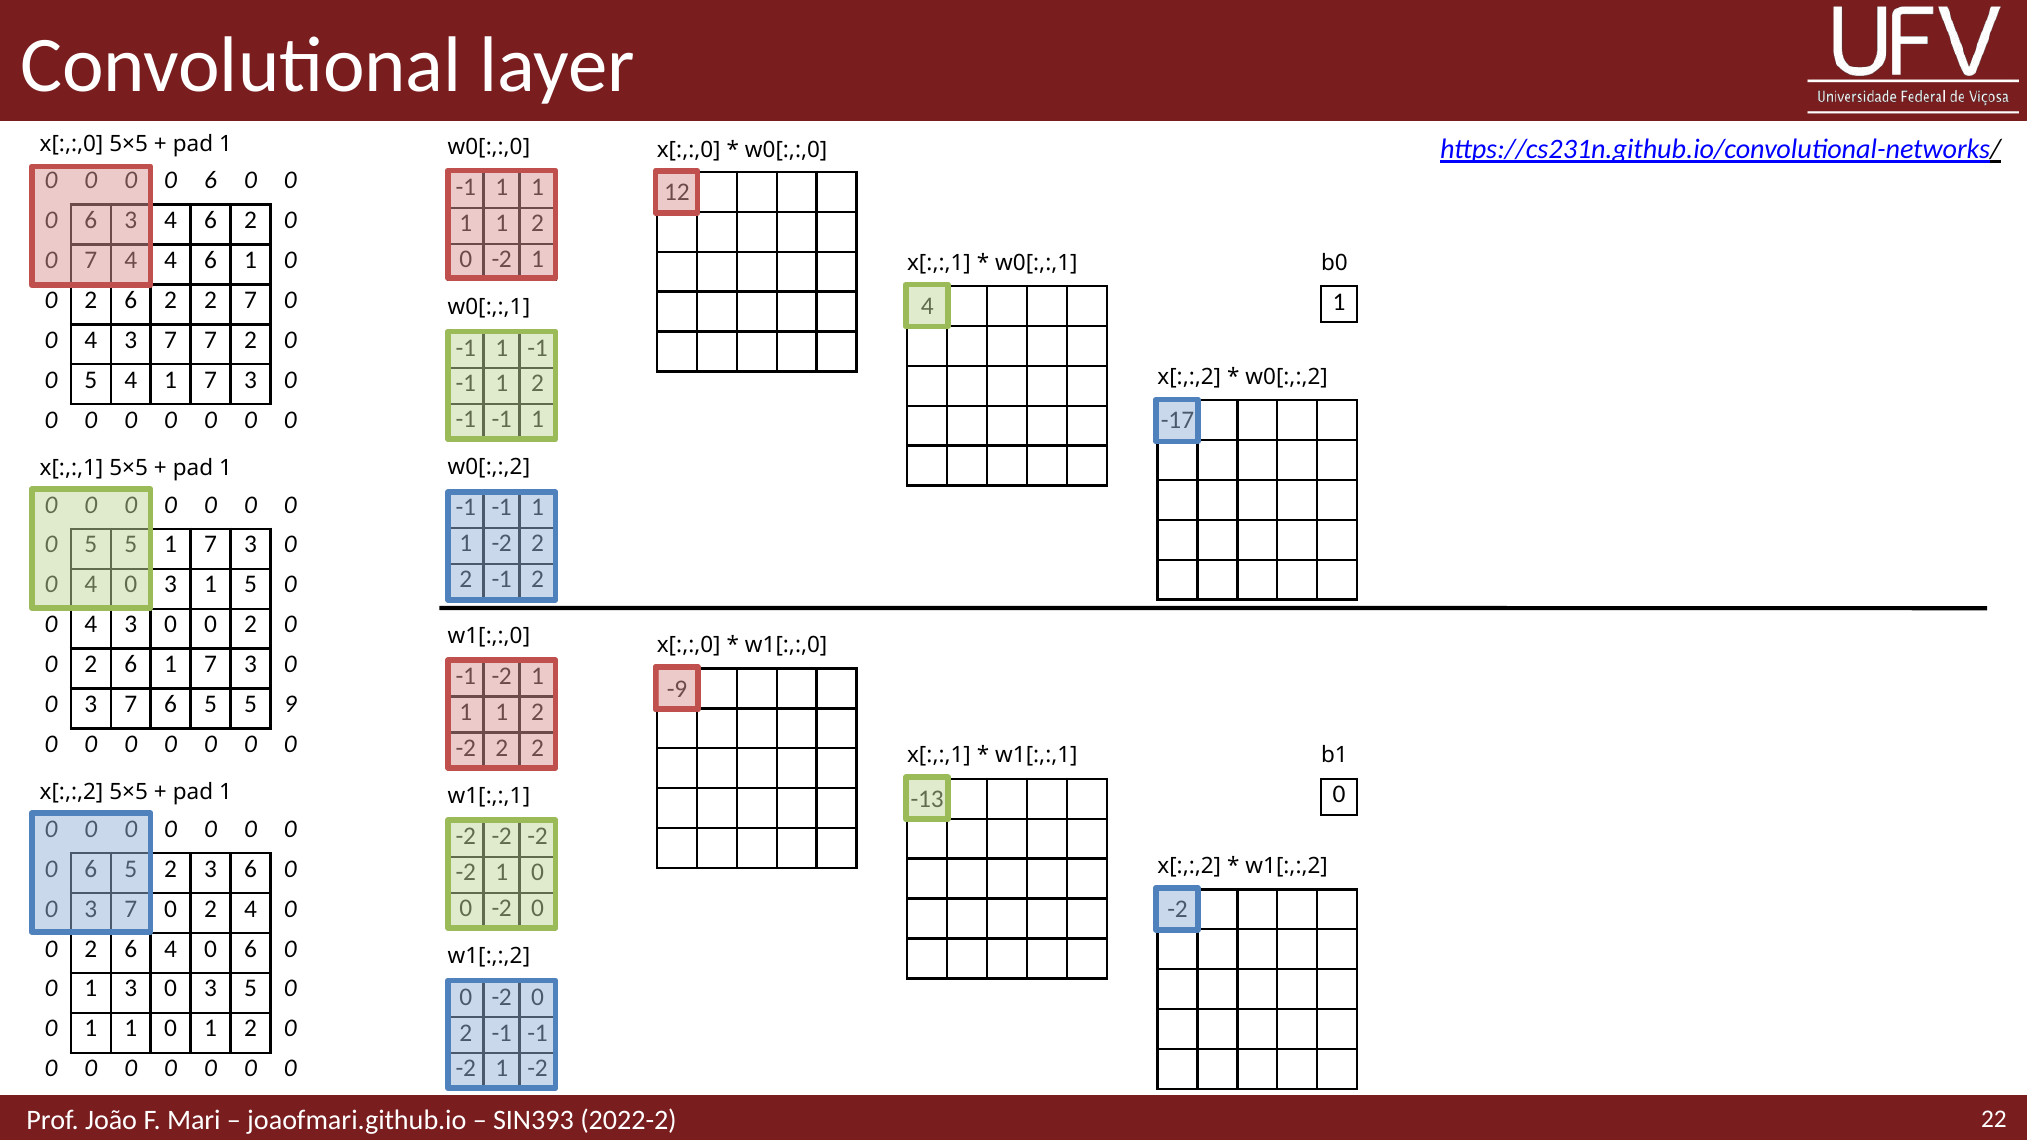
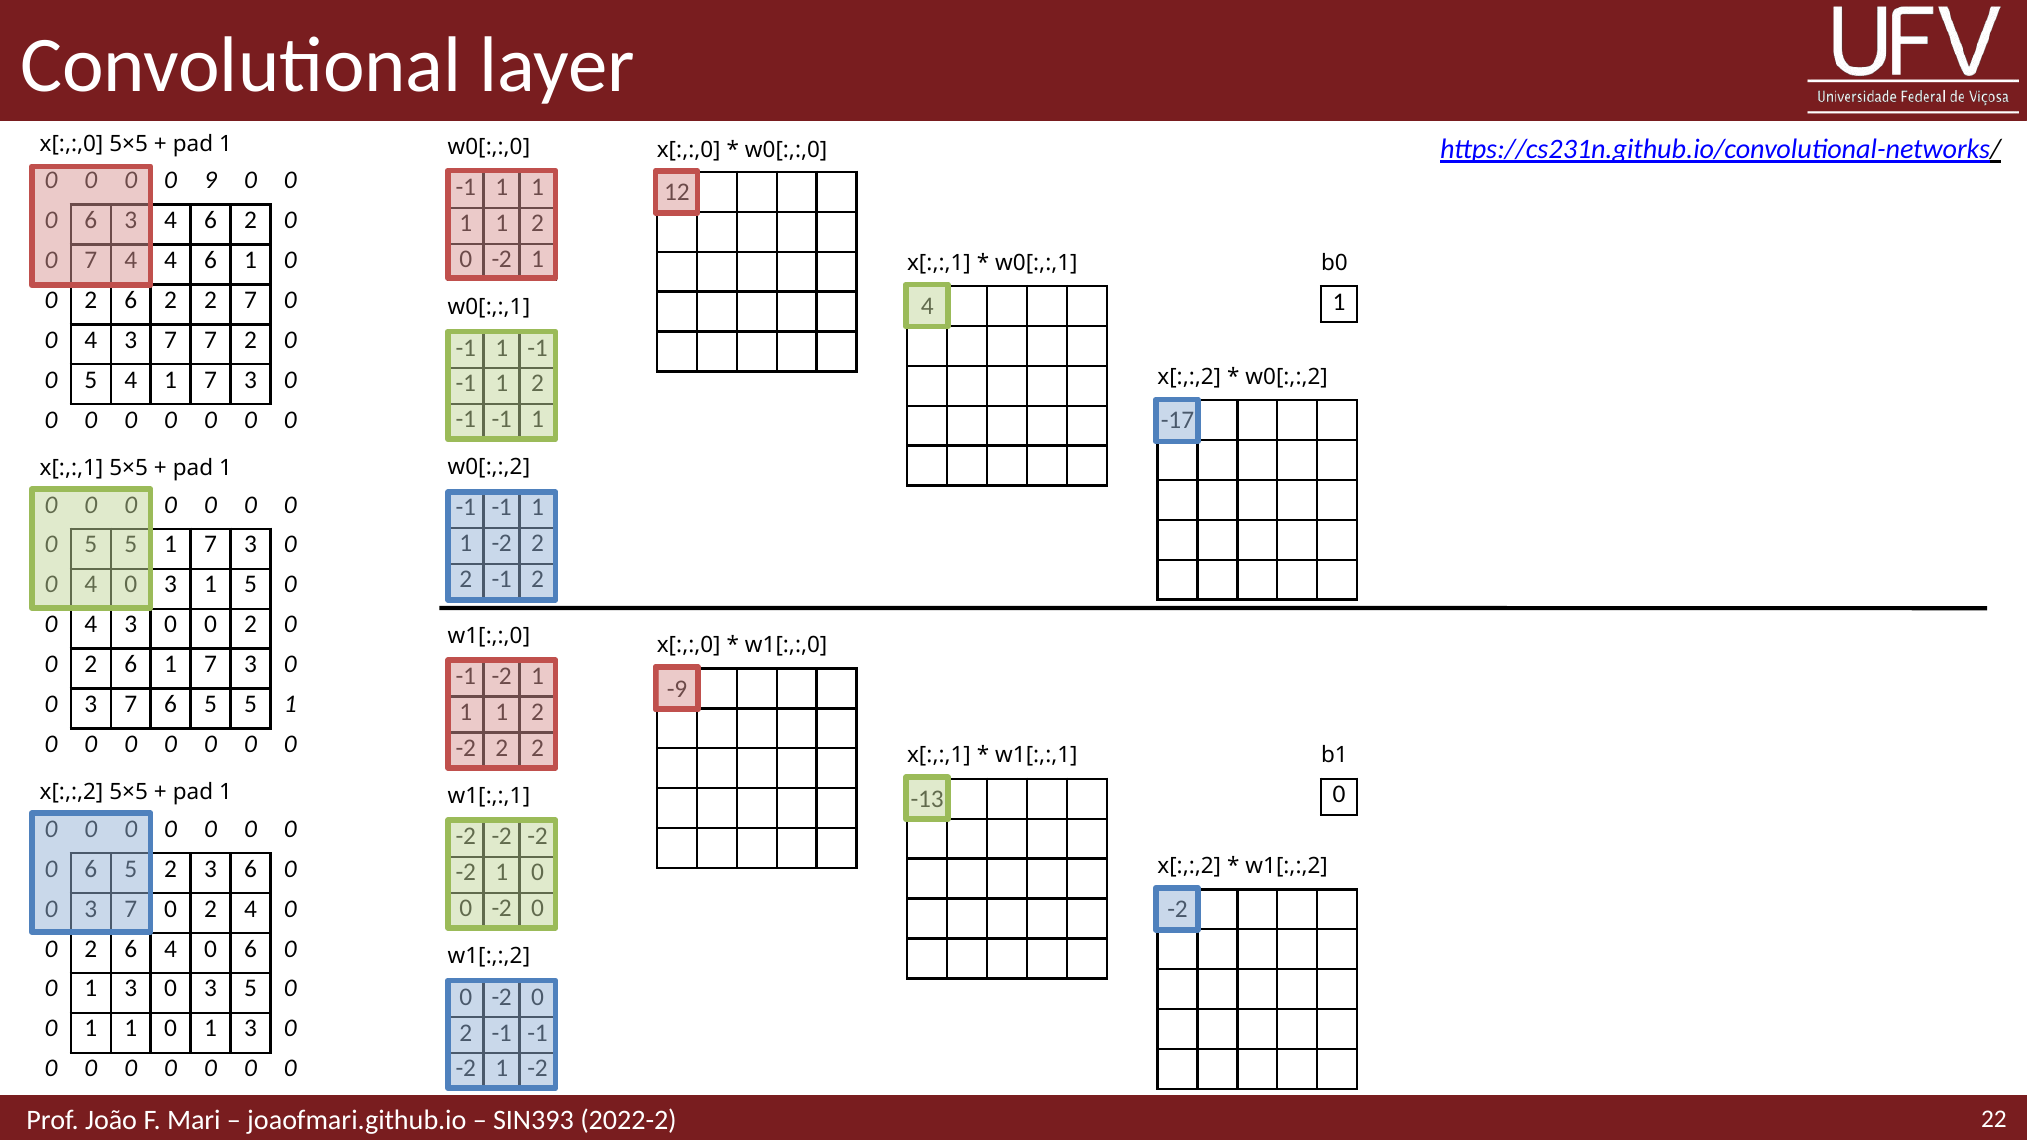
6: 6 -> 9 (211, 180)
6 5 5 9: 9 -> 1 (290, 704)
1 0 1 2: 2 -> 3 (250, 1029)
